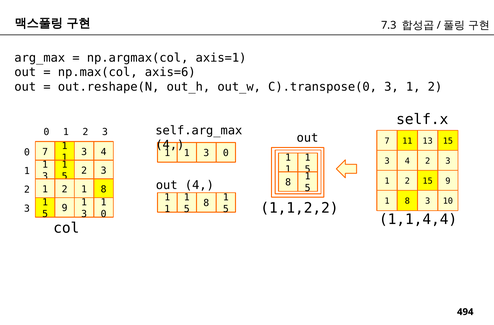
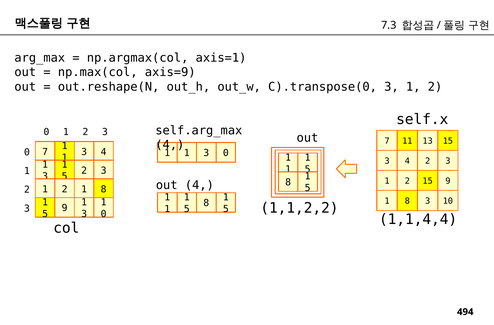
axis=6: axis=6 -> axis=9 (170, 72)
